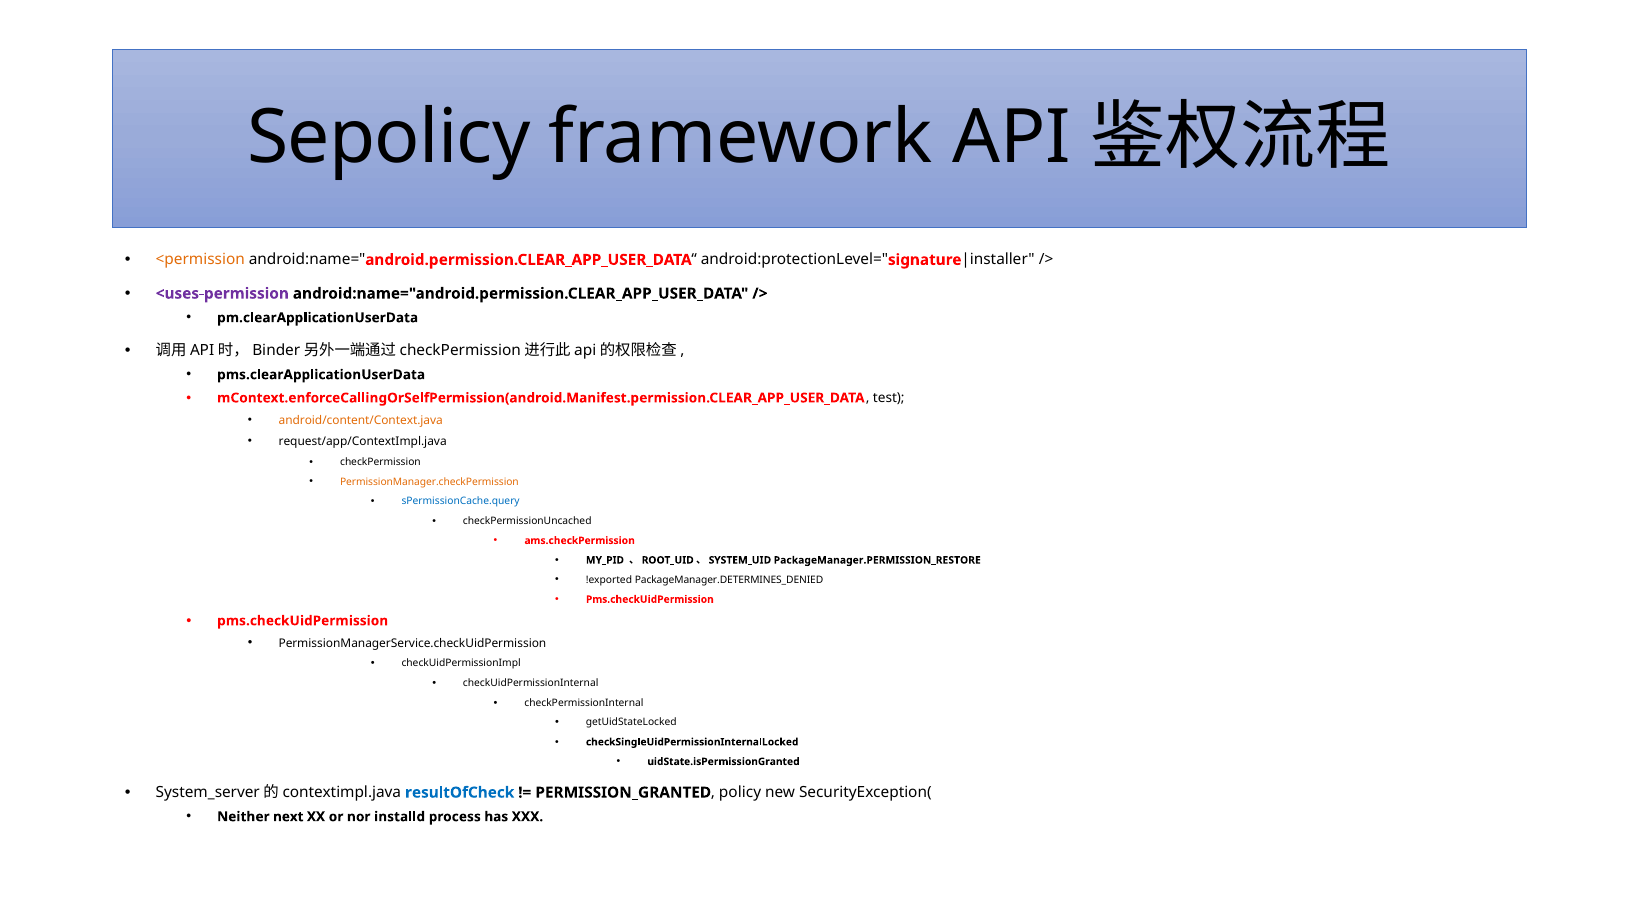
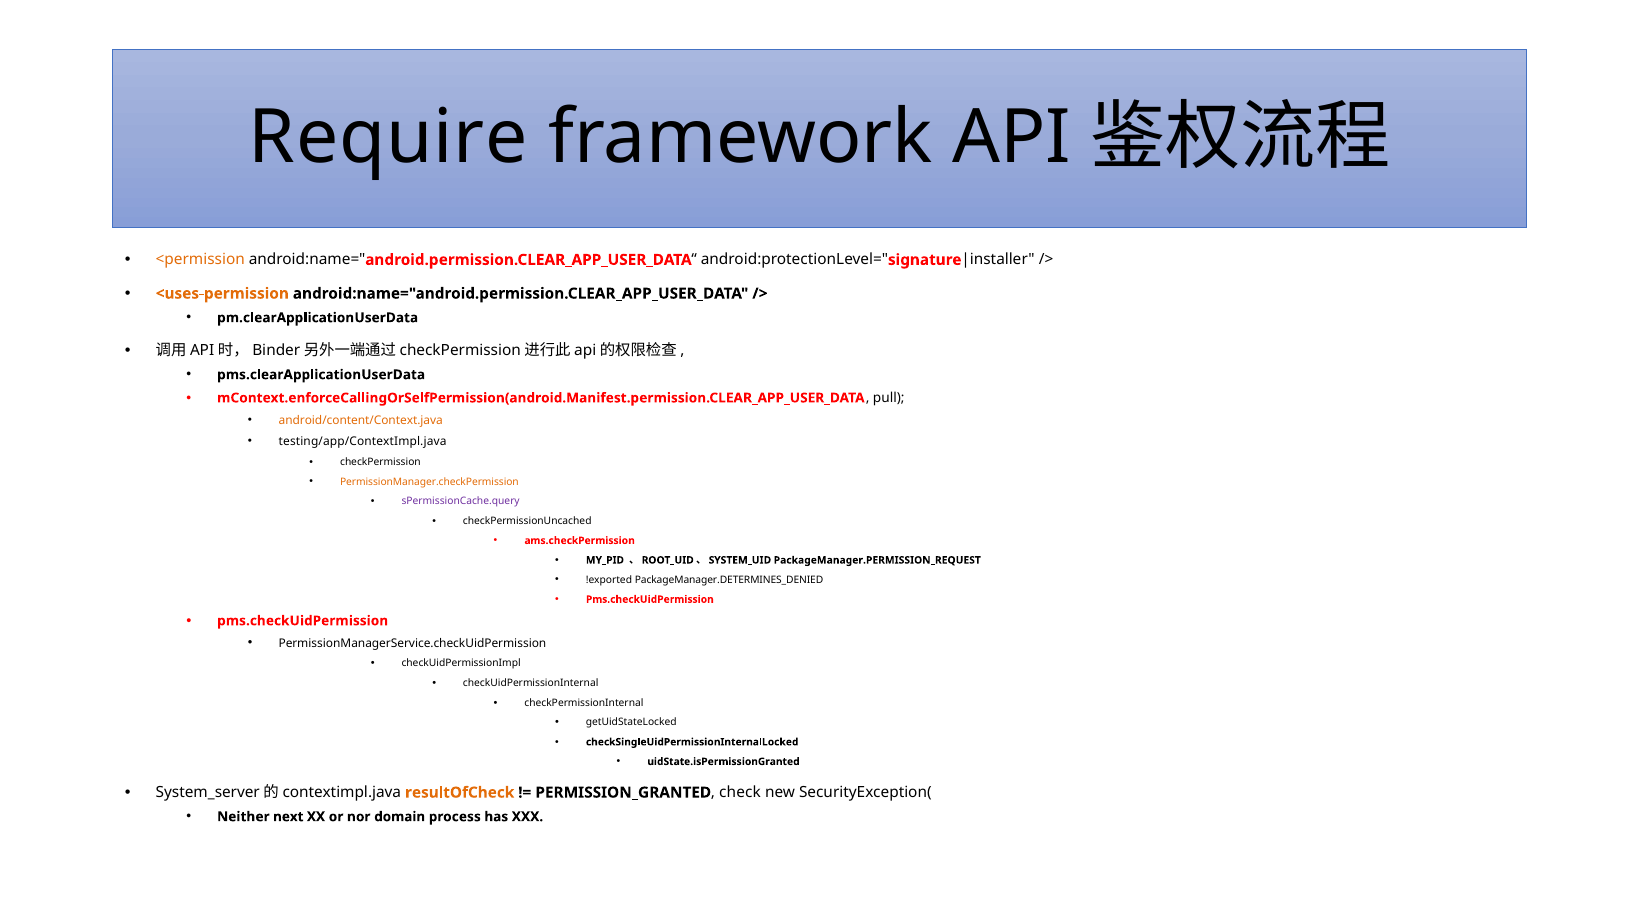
Sepolicy: Sepolicy -> Require (388, 138)
<uses-permission colour: purple -> orange (222, 294)
test: test -> pull (889, 398)
request/app/ContextImpl.java: request/app/ContextImpl.java -> testing/app/ContextImpl.java (363, 442)
sPermissionCache.query colour: blue -> purple (461, 501)
PackageManager.PERMISSION_RESTORE: PackageManager.PERMISSION_RESTORE -> PackageManager.PERMISSION_REQUEST (877, 560)
resultOfCheck colour: blue -> orange (460, 792)
policy: policy -> check (740, 792)
installd: installd -> domain (400, 817)
